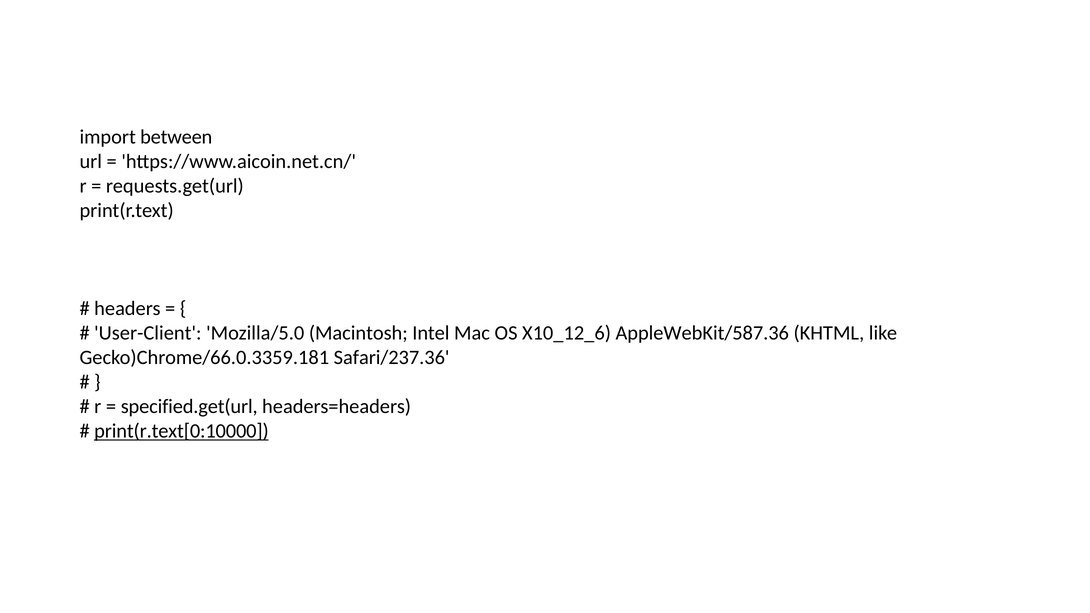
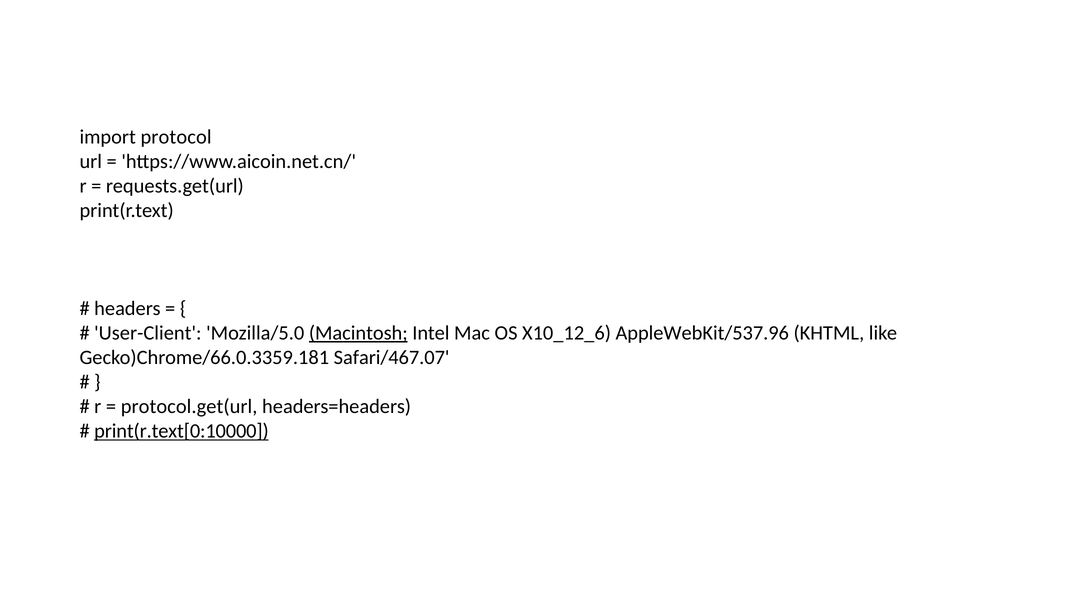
between: between -> protocol (176, 137)
Macintosh underline: none -> present (358, 333)
AppleWebKit/587.36: AppleWebKit/587.36 -> AppleWebKit/537.96 (702, 333)
Safari/237.36: Safari/237.36 -> Safari/467.07 (392, 358)
specified.get(url: specified.get(url -> protocol.get(url (189, 407)
